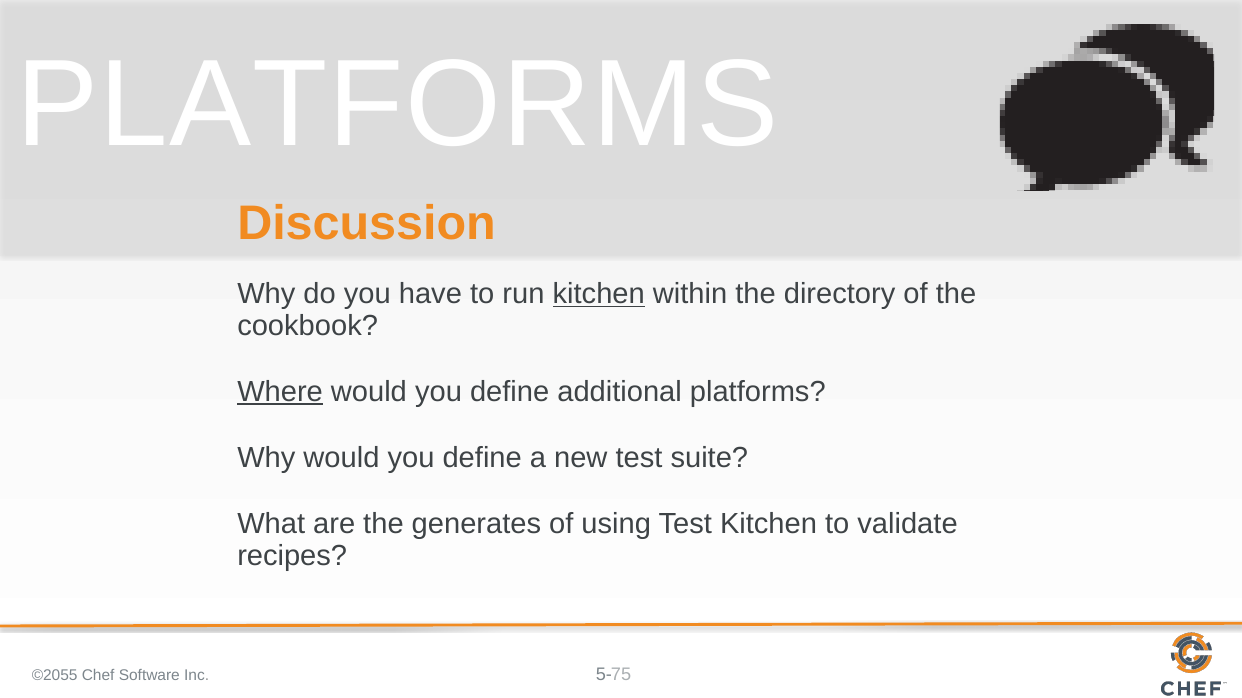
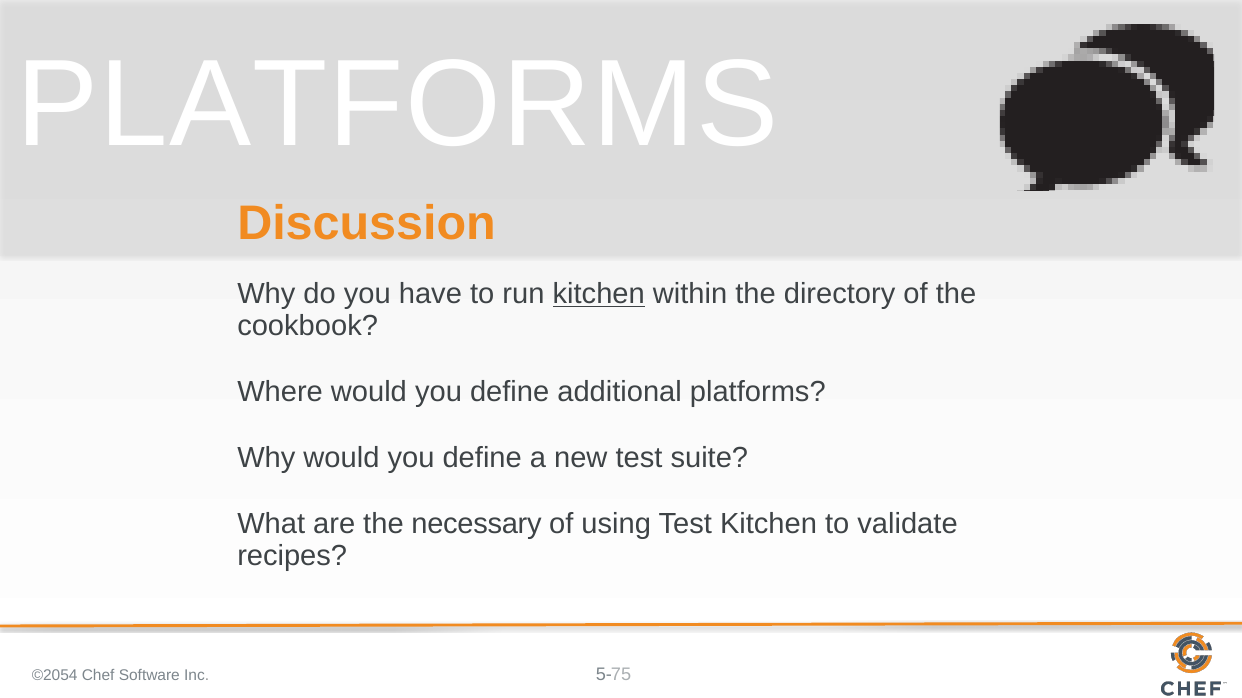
Where underline: present -> none (280, 392)
generates: generates -> necessary (477, 525)
©2055: ©2055 -> ©2054 (55, 676)
